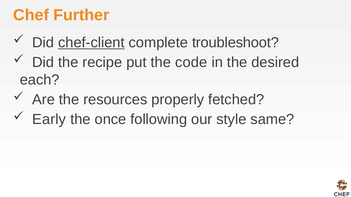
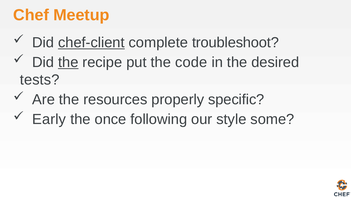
Further: Further -> Meetup (81, 15)
the underline: none -> present (68, 62)
each: each -> tests (40, 80)
fetched: fetched -> specific (236, 100)
same: same -> some (272, 119)
